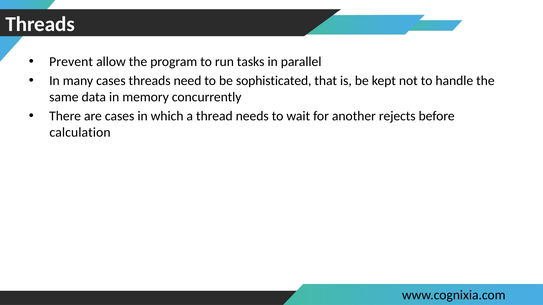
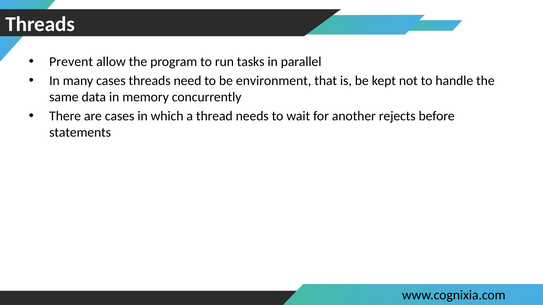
sophisticated: sophisticated -> environment (274, 81)
calculation: calculation -> statements (80, 132)
